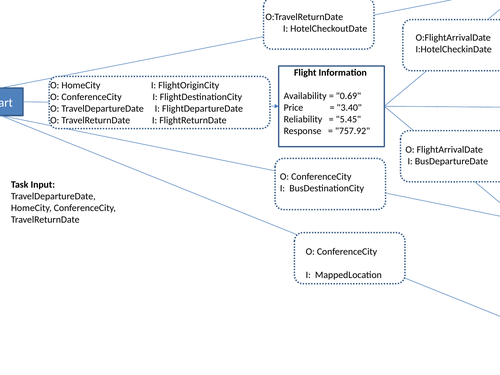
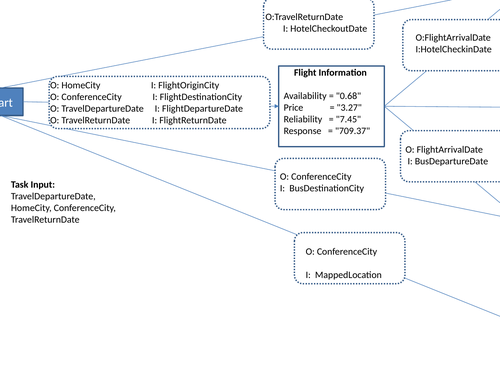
0.69: 0.69 -> 0.68 (348, 96)
3.40: 3.40 -> 3.27 (349, 108)
5.45: 5.45 -> 7.45 (348, 119)
757.92: 757.92 -> 709.37 (353, 131)
